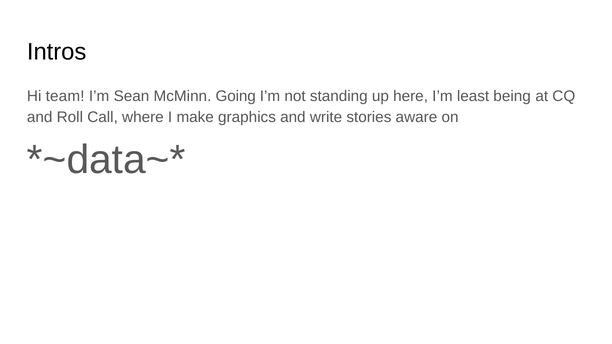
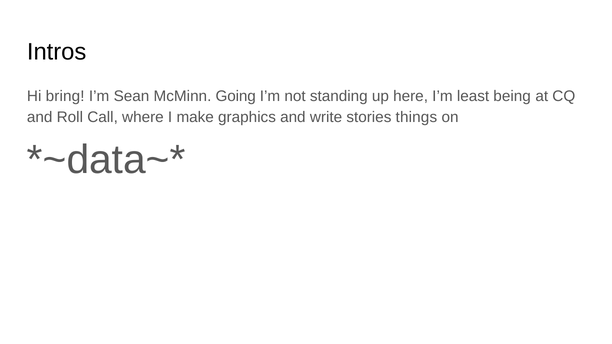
team: team -> bring (65, 96)
aware: aware -> things (416, 117)
